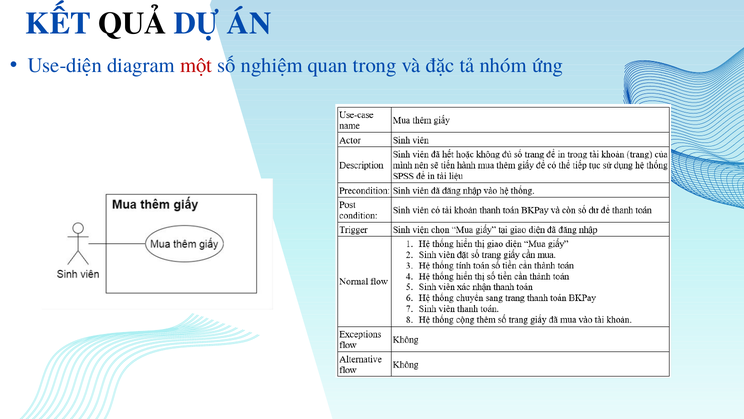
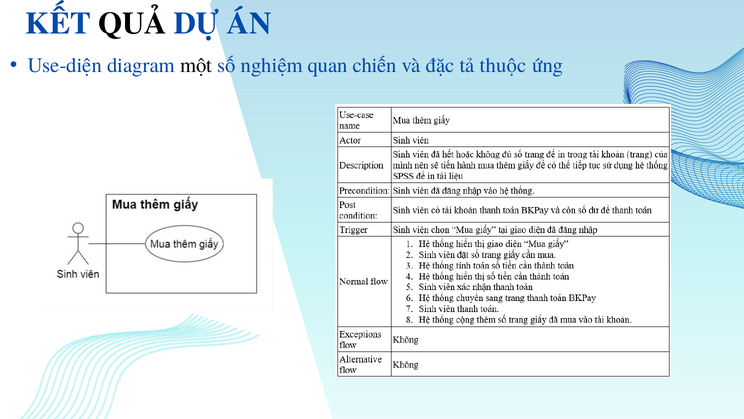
một colour: red -> black (196, 65)
trong: trong -> chiến (375, 65)
nhóm: nhóm -> thuộc (503, 65)
